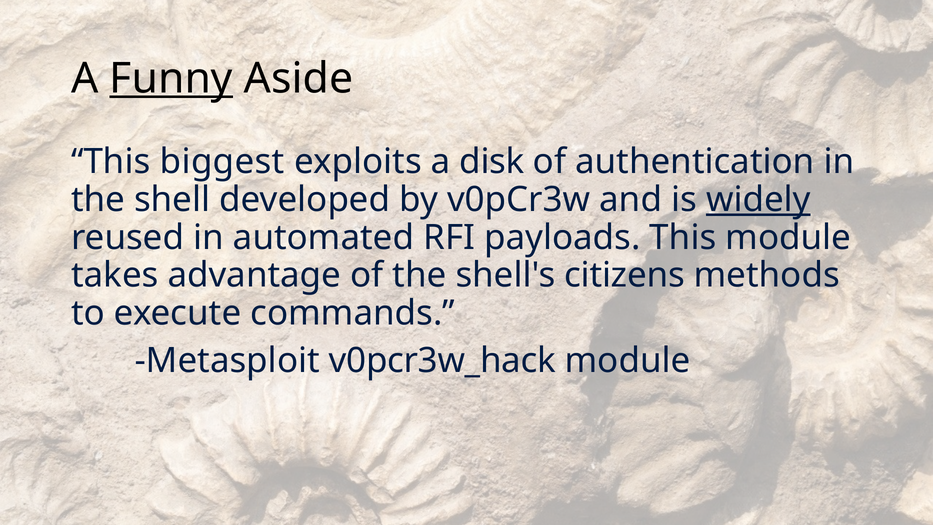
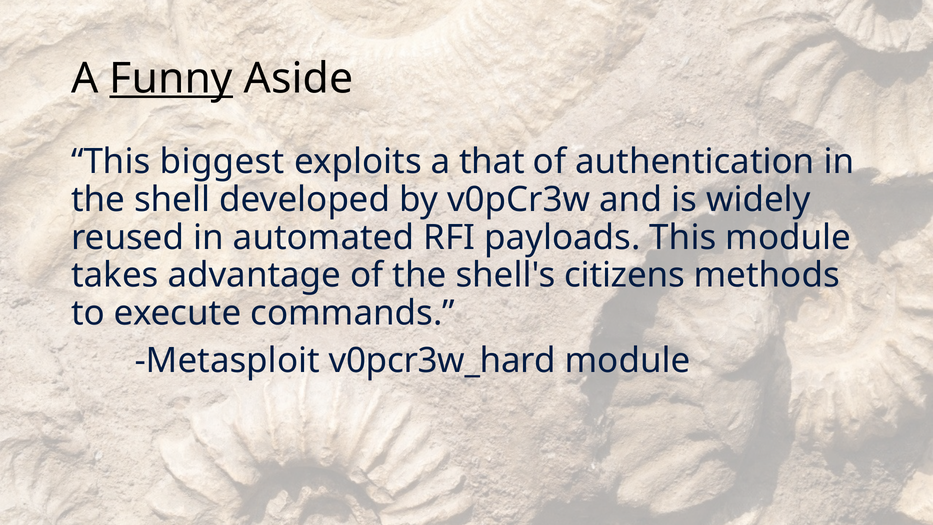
disk: disk -> that (492, 162)
widely underline: present -> none (758, 200)
v0pcr3w_hack: v0pcr3w_hack -> v0pcr3w_hard (442, 361)
